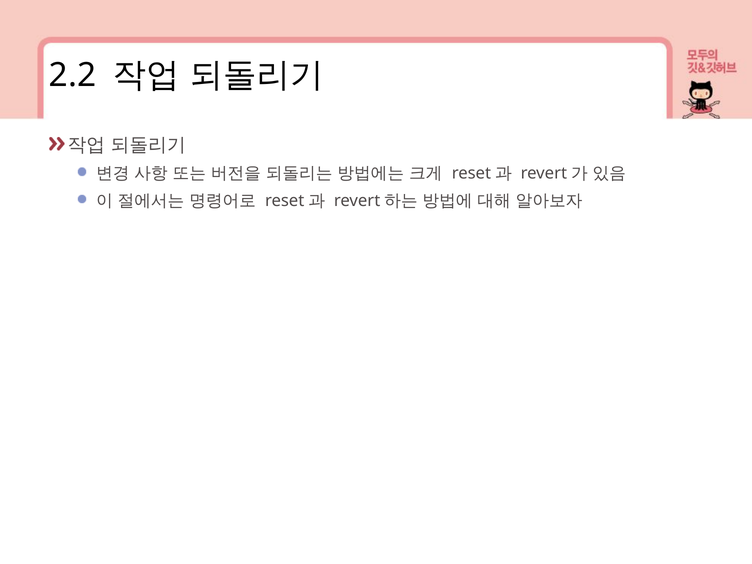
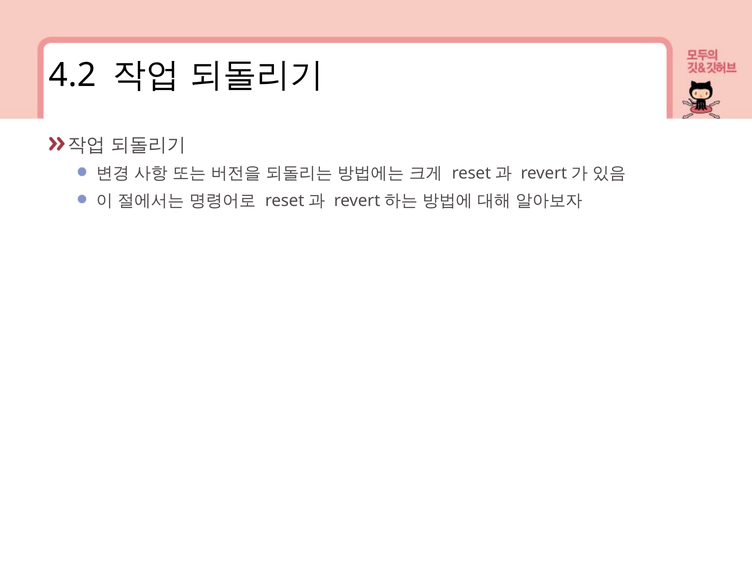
2.2: 2.2 -> 4.2 (73, 75)
